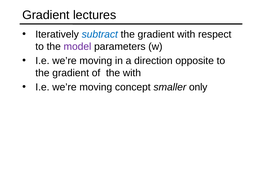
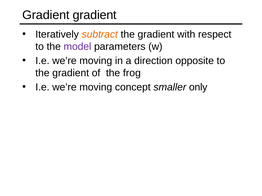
Gradient lectures: lectures -> gradient (95, 15)
subtract colour: blue -> orange (100, 34)
the with: with -> frog (132, 73)
